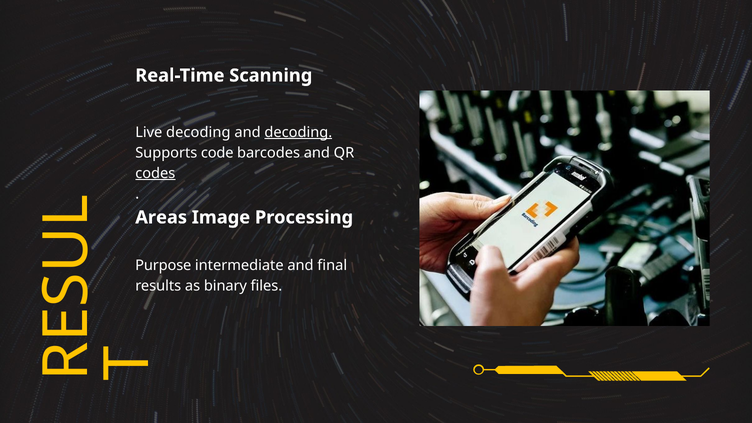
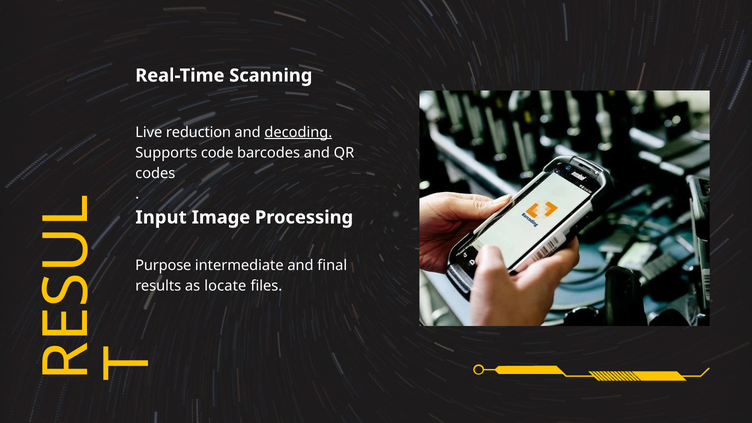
Live decoding: decoding -> reduction (198, 132)
codes underline: present -> none (155, 173)
Areas: Areas -> Input (161, 217)
binary: binary -> locate (225, 286)
